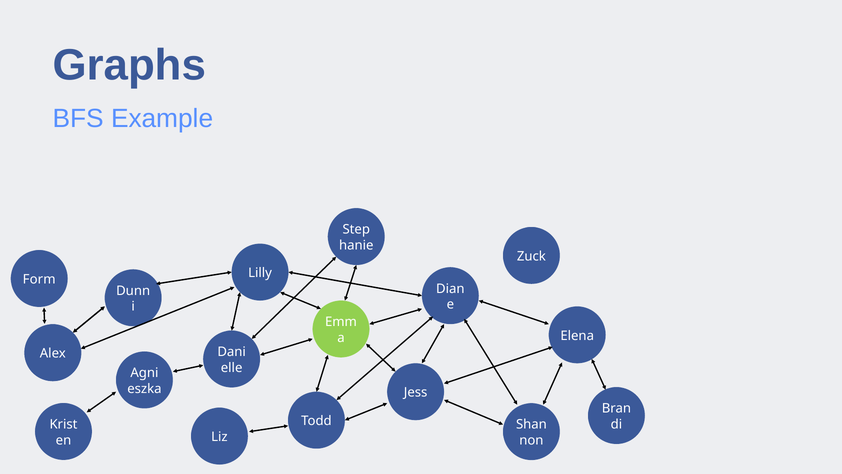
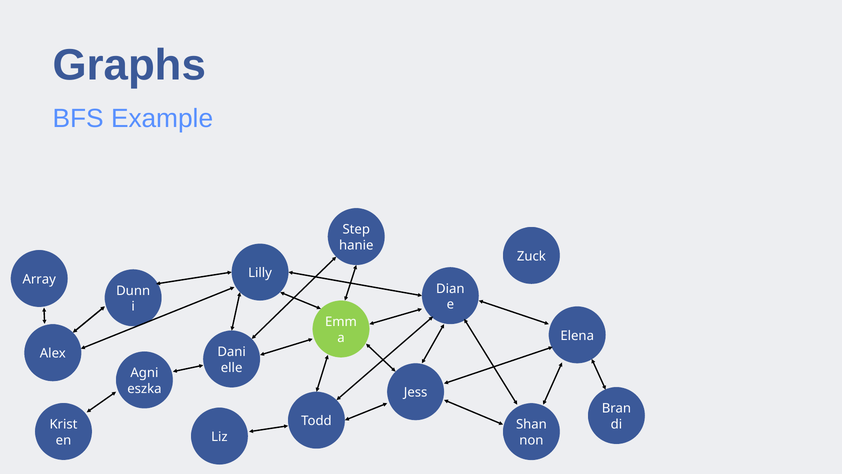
Form: Form -> Array (39, 279)
